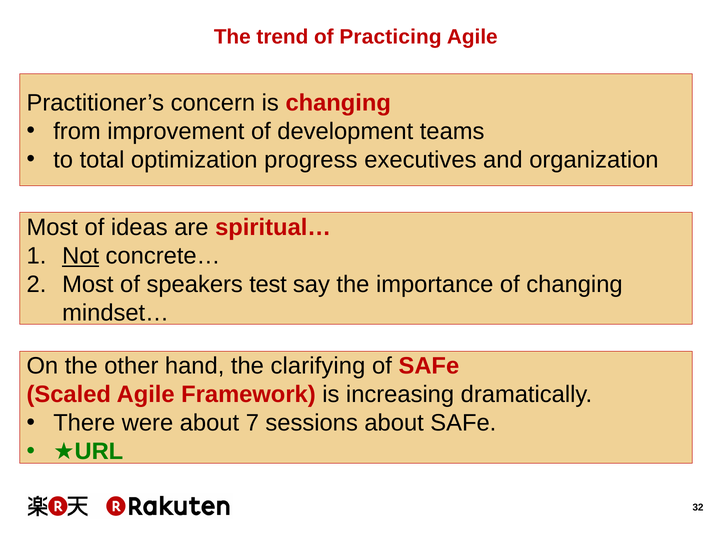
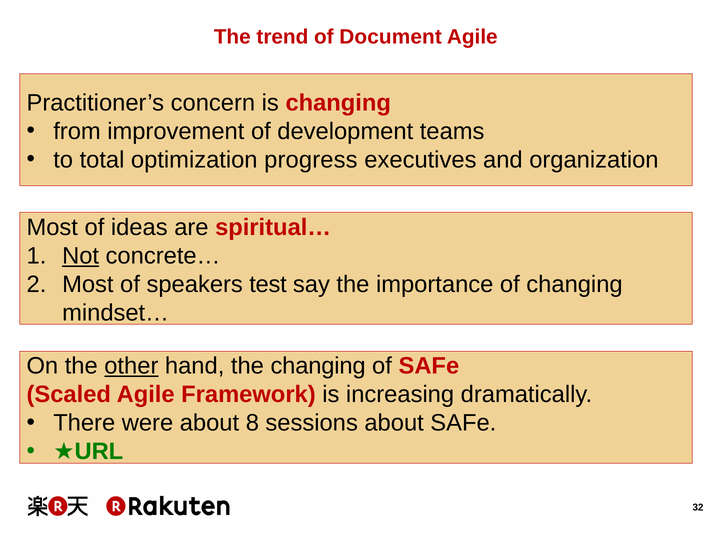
Practicing: Practicing -> Document (391, 37)
other underline: none -> present (131, 366)
the clarifying: clarifying -> changing (318, 366)
7: 7 -> 8 (252, 423)
